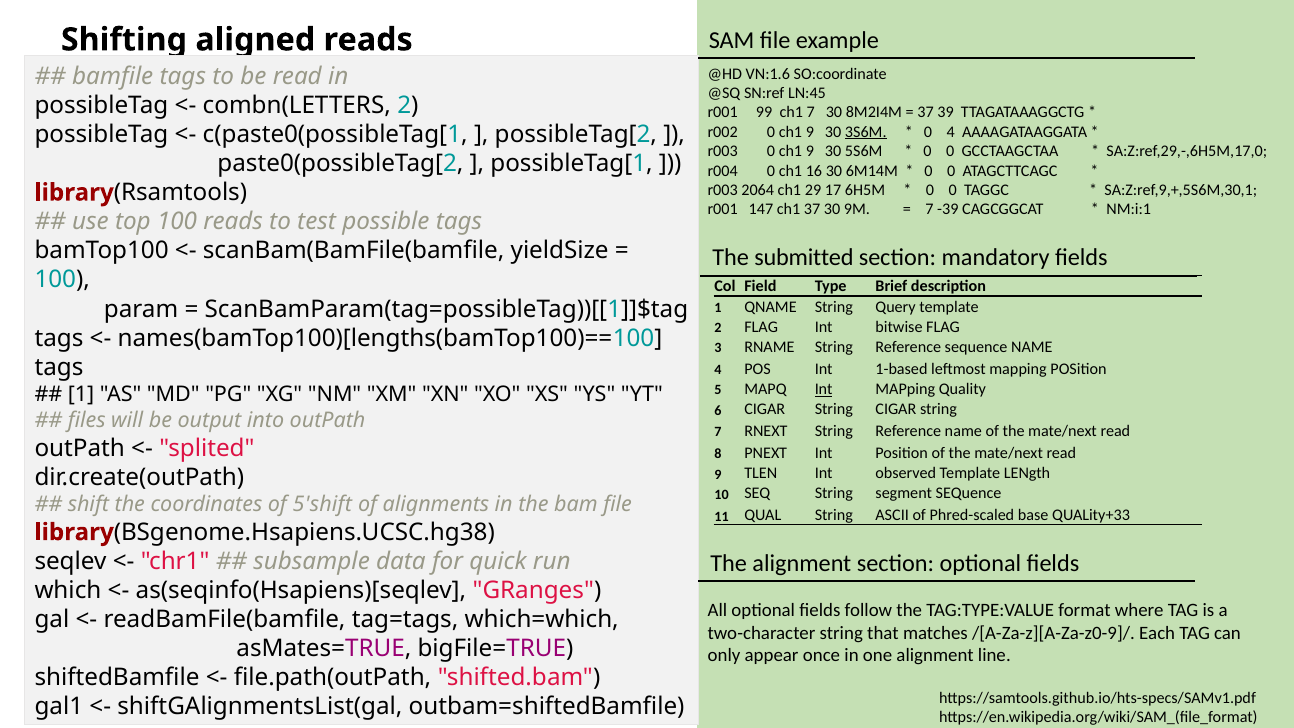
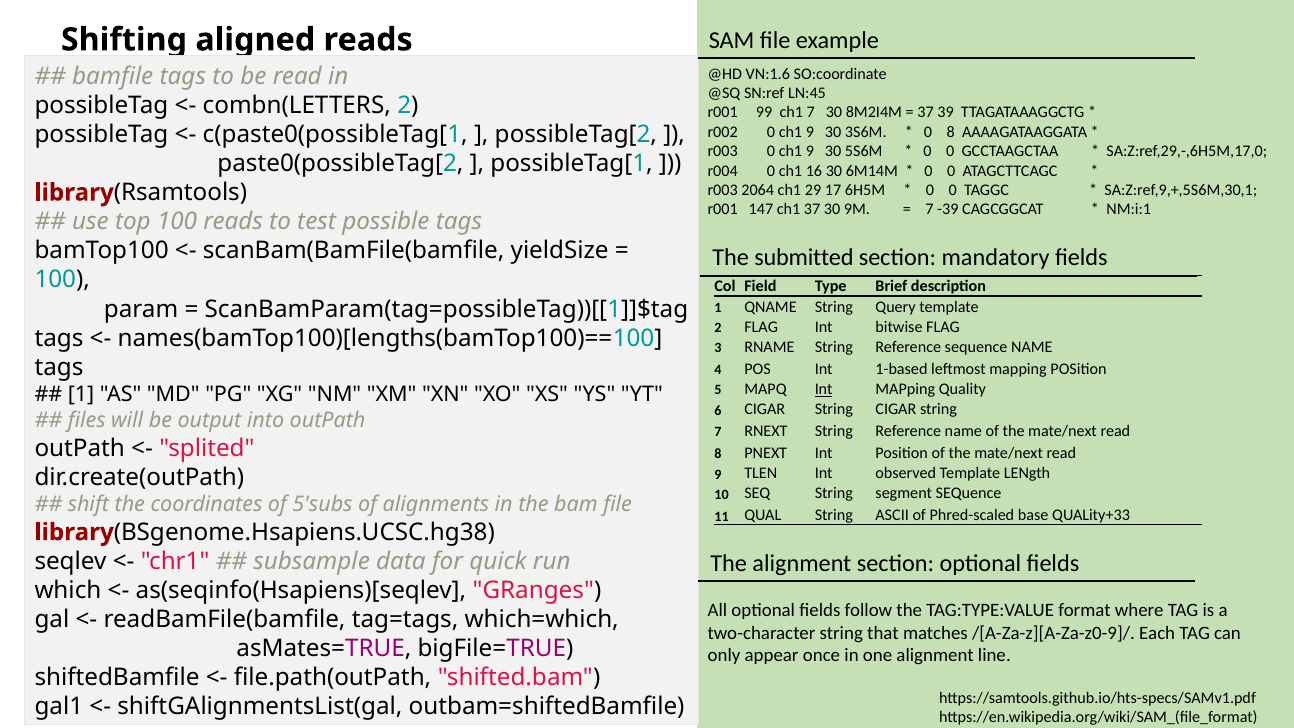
3S6M underline: present -> none (866, 132)
0 4: 4 -> 8 (951, 132)
5'shift: 5'shift -> 5'subs (322, 504)
